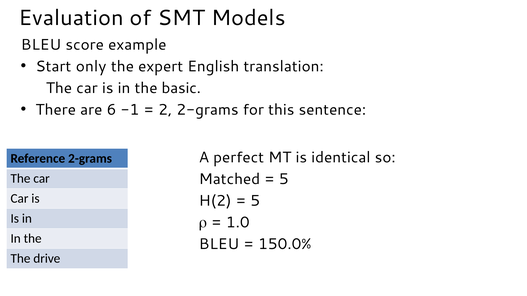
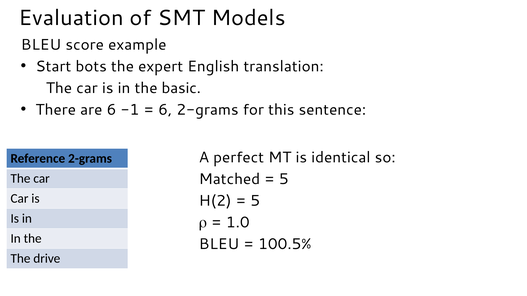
only: only -> bots (91, 66)
2: 2 -> 6 (165, 110)
150.0%: 150.0% -> 100.5% (285, 245)
